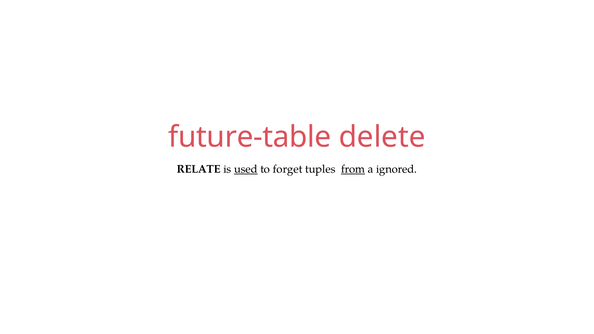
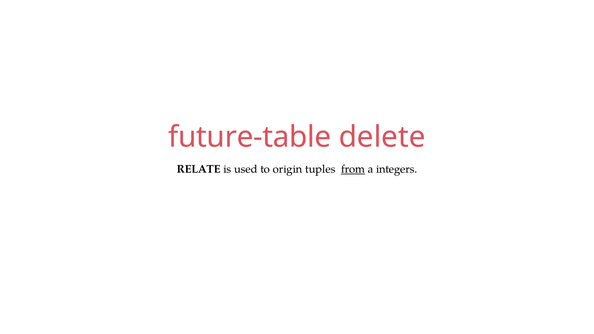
used underline: present -> none (246, 169)
forget: forget -> origin (288, 169)
ignored: ignored -> integers (397, 169)
